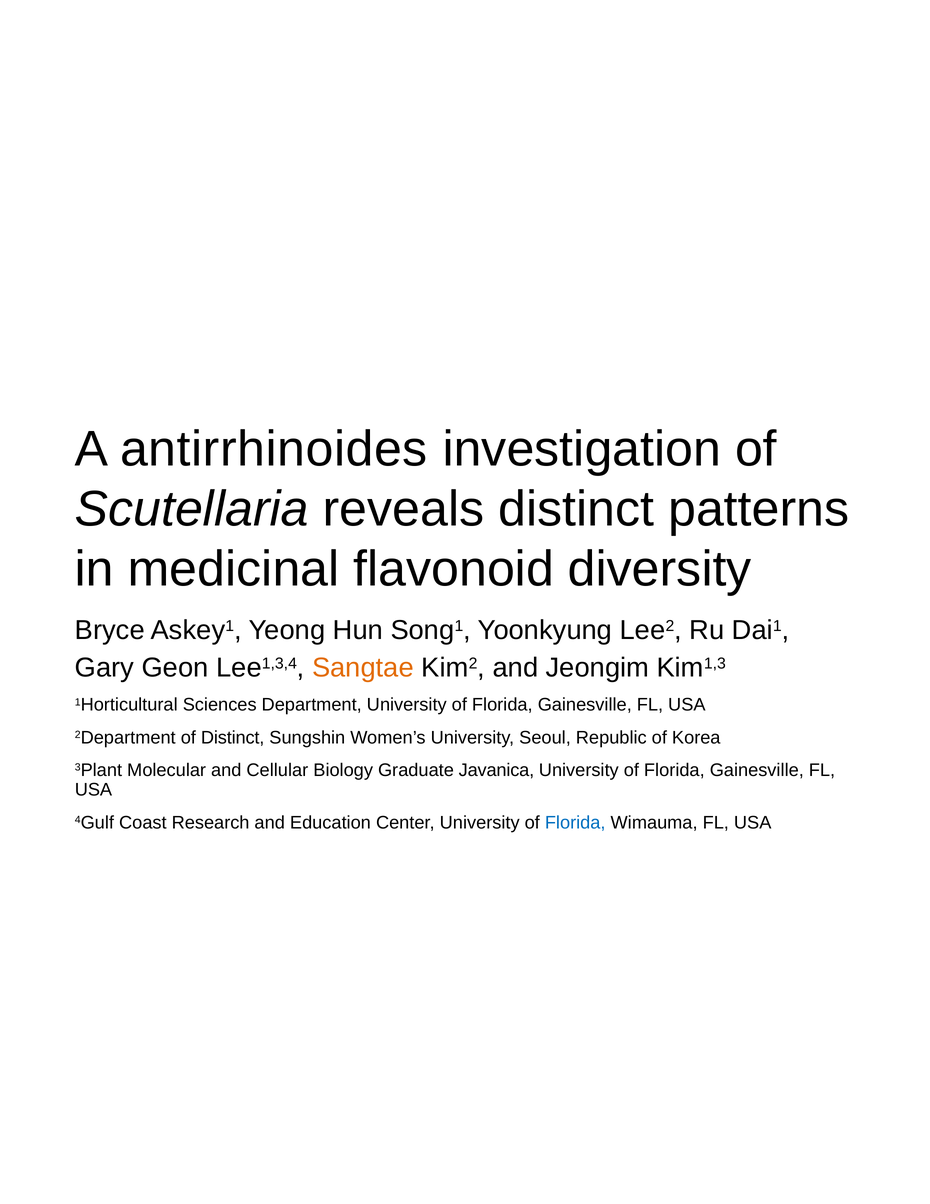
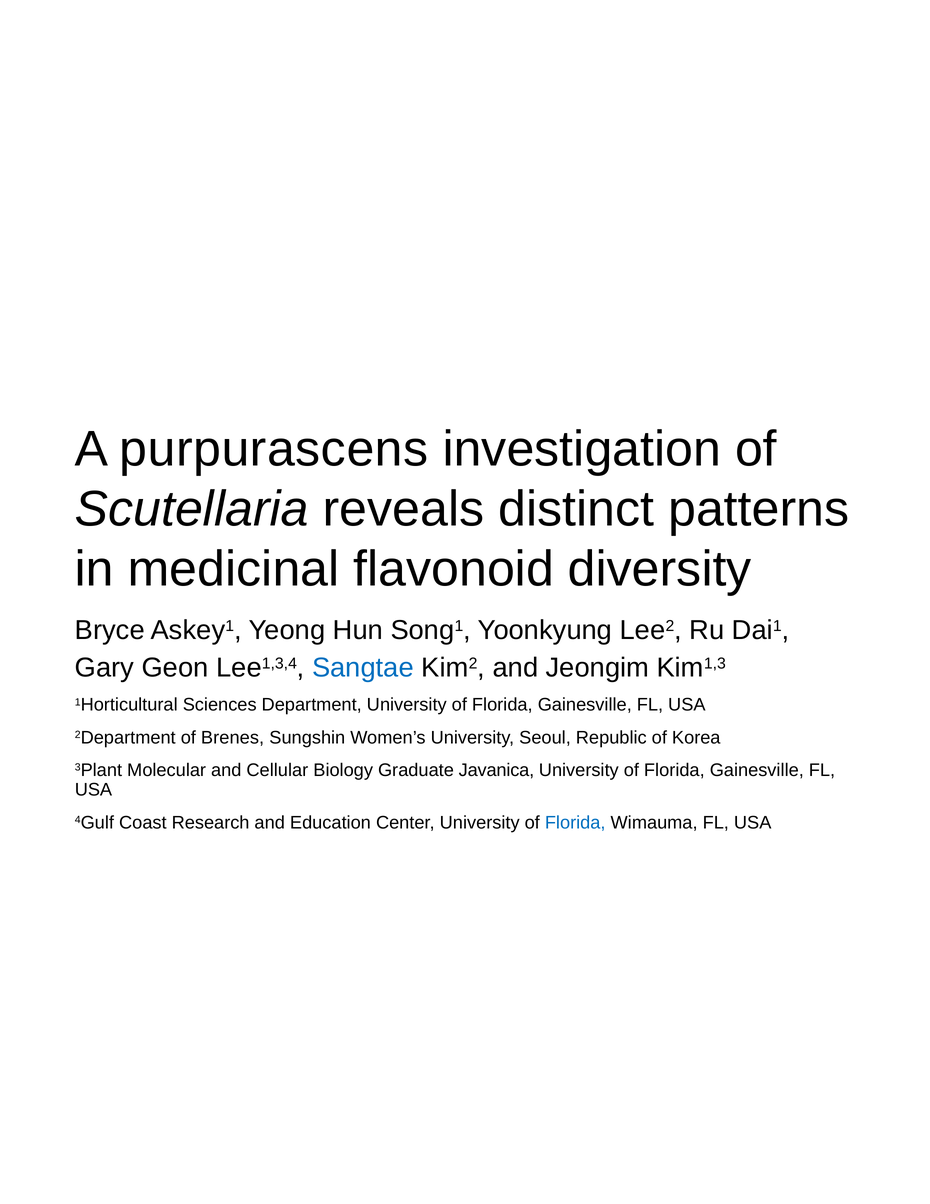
antirrhinoides: antirrhinoides -> purpurascens (274, 449)
Sangtae colour: orange -> blue (363, 668)
of Distinct: Distinct -> Brenes (233, 737)
